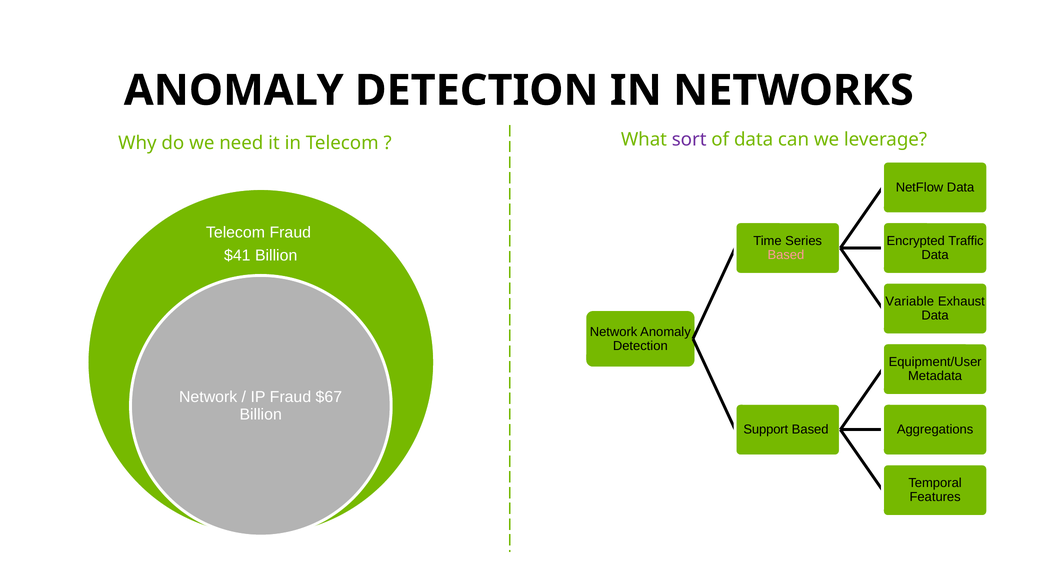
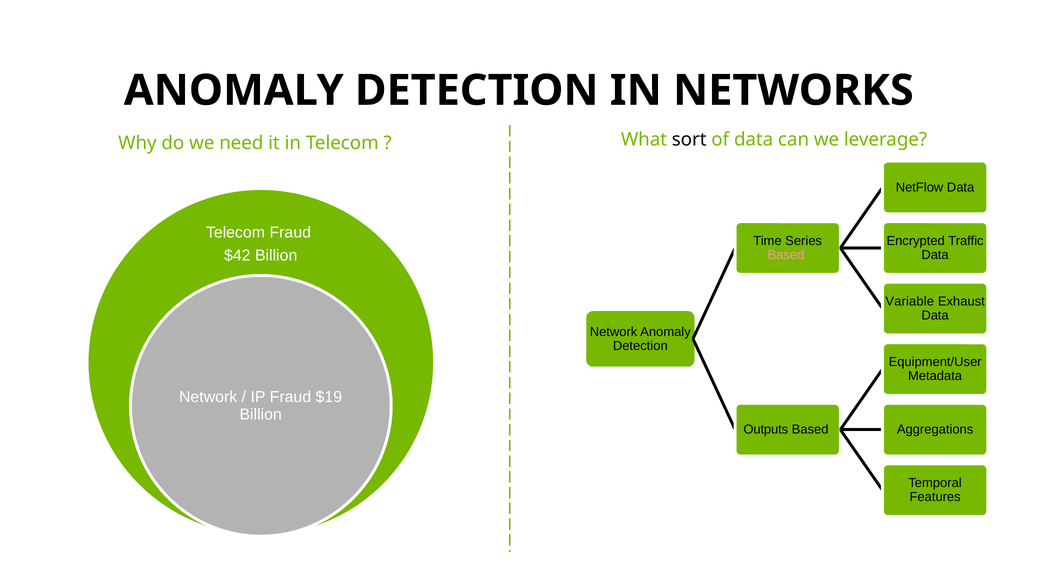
sort colour: purple -> black (689, 139)
$41: $41 -> $42 (237, 255)
$67: $67 -> $19 (329, 397)
Support: Support -> Outputs (766, 429)
